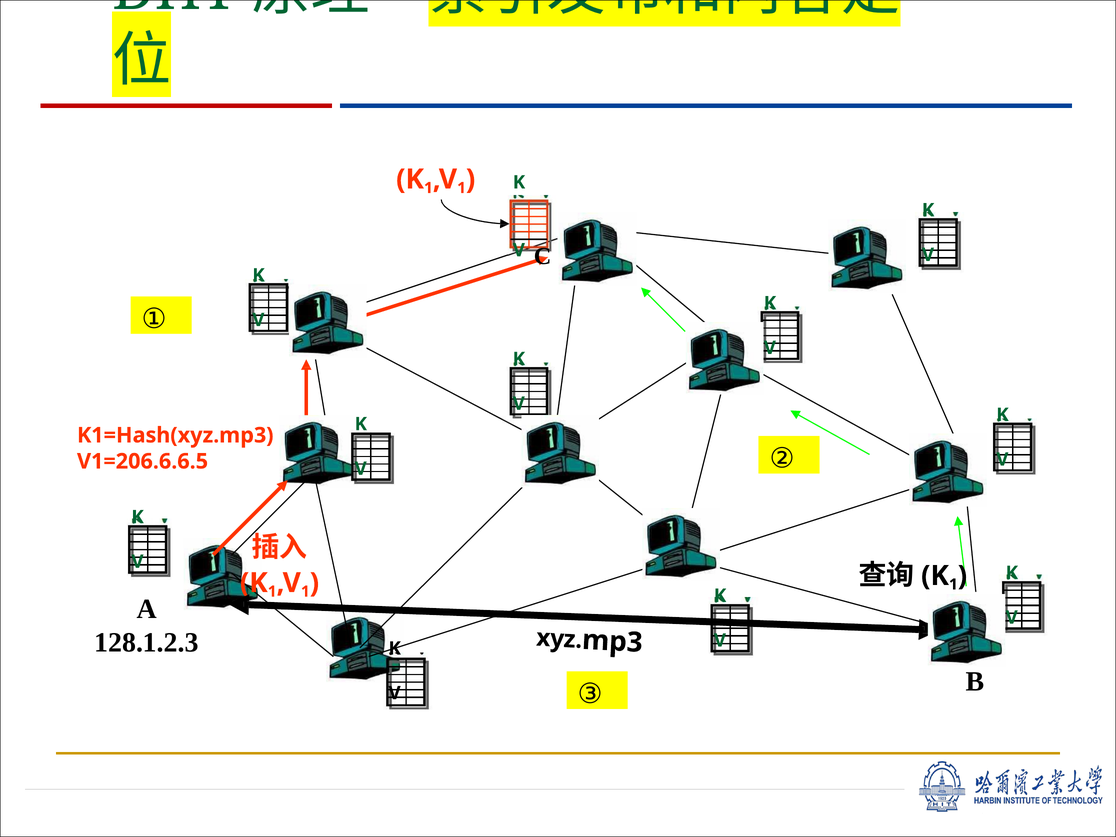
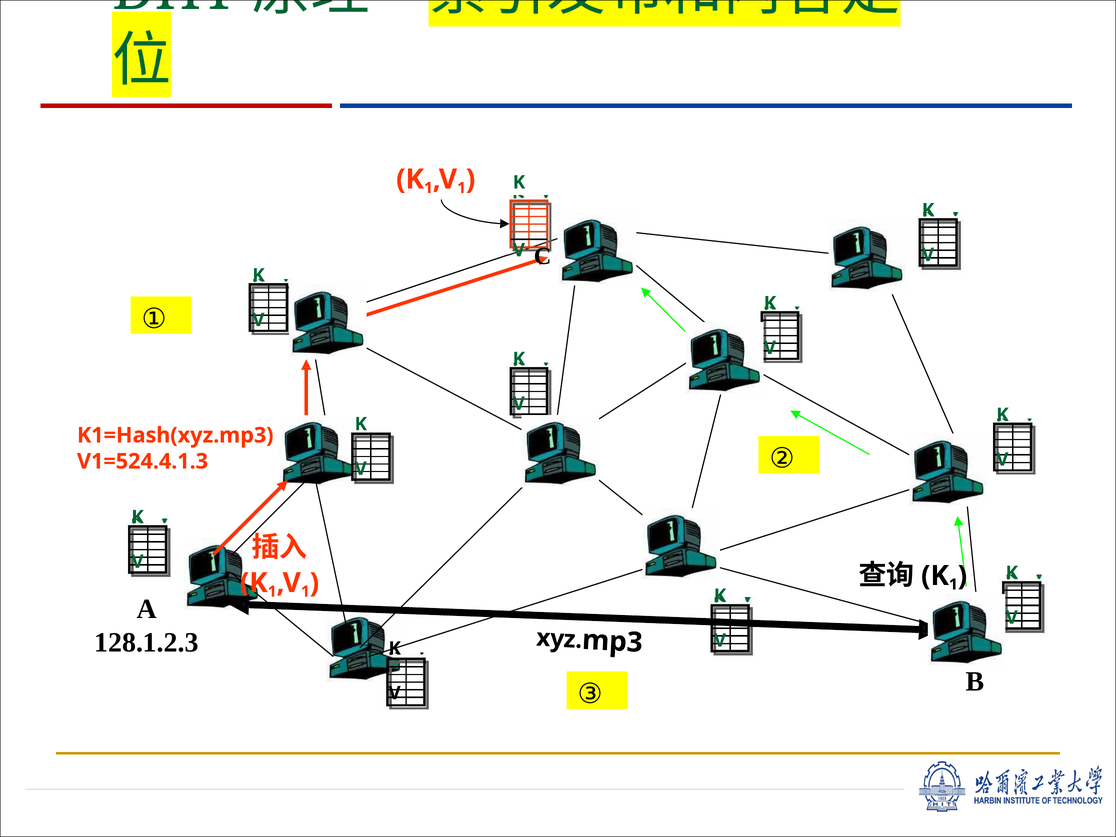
V1=206.6.6.5: V1=206.6.6.5 -> V1=524.4.1.3 (143, 461)
